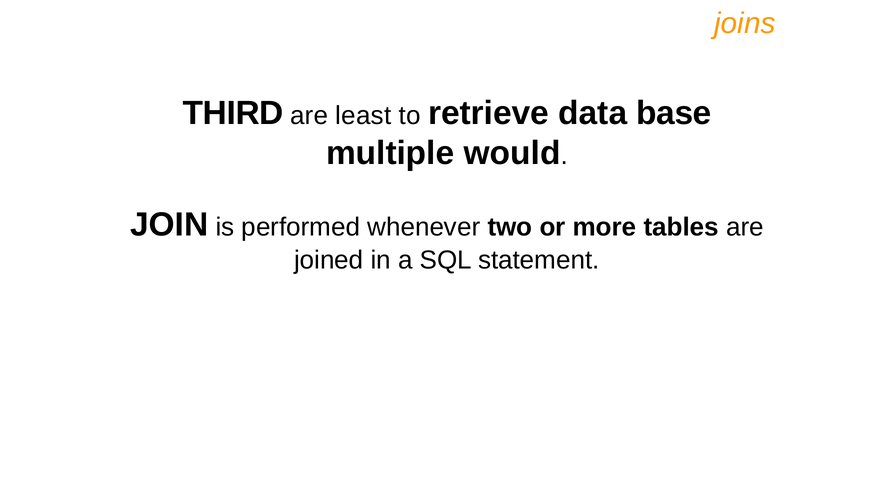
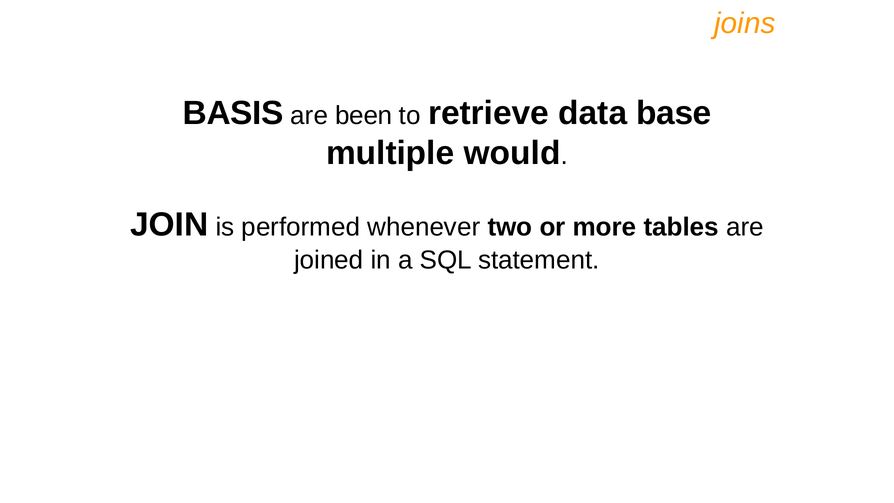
THIRD: THIRD -> BASIS (233, 113)
least: least -> been (364, 115)
